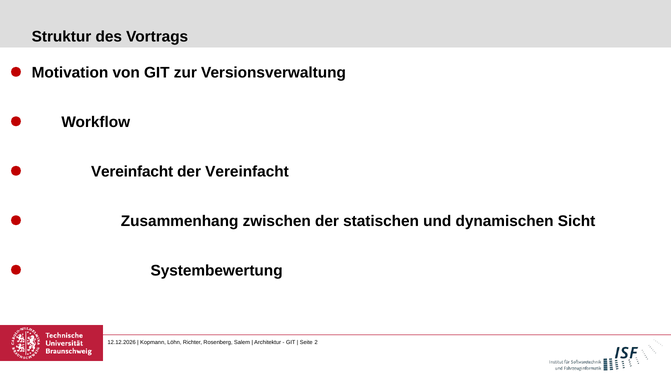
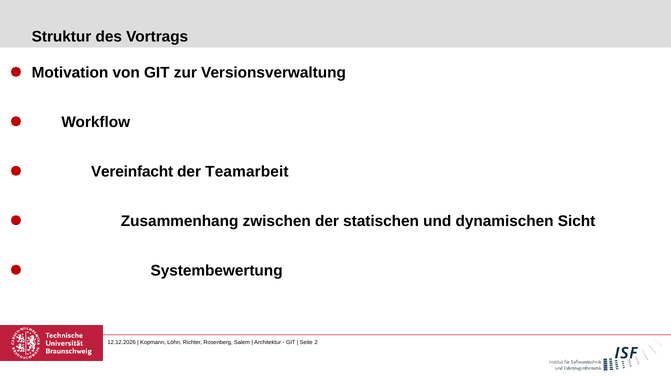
der Vereinfacht: Vereinfacht -> Teamarbeit (247, 172)
